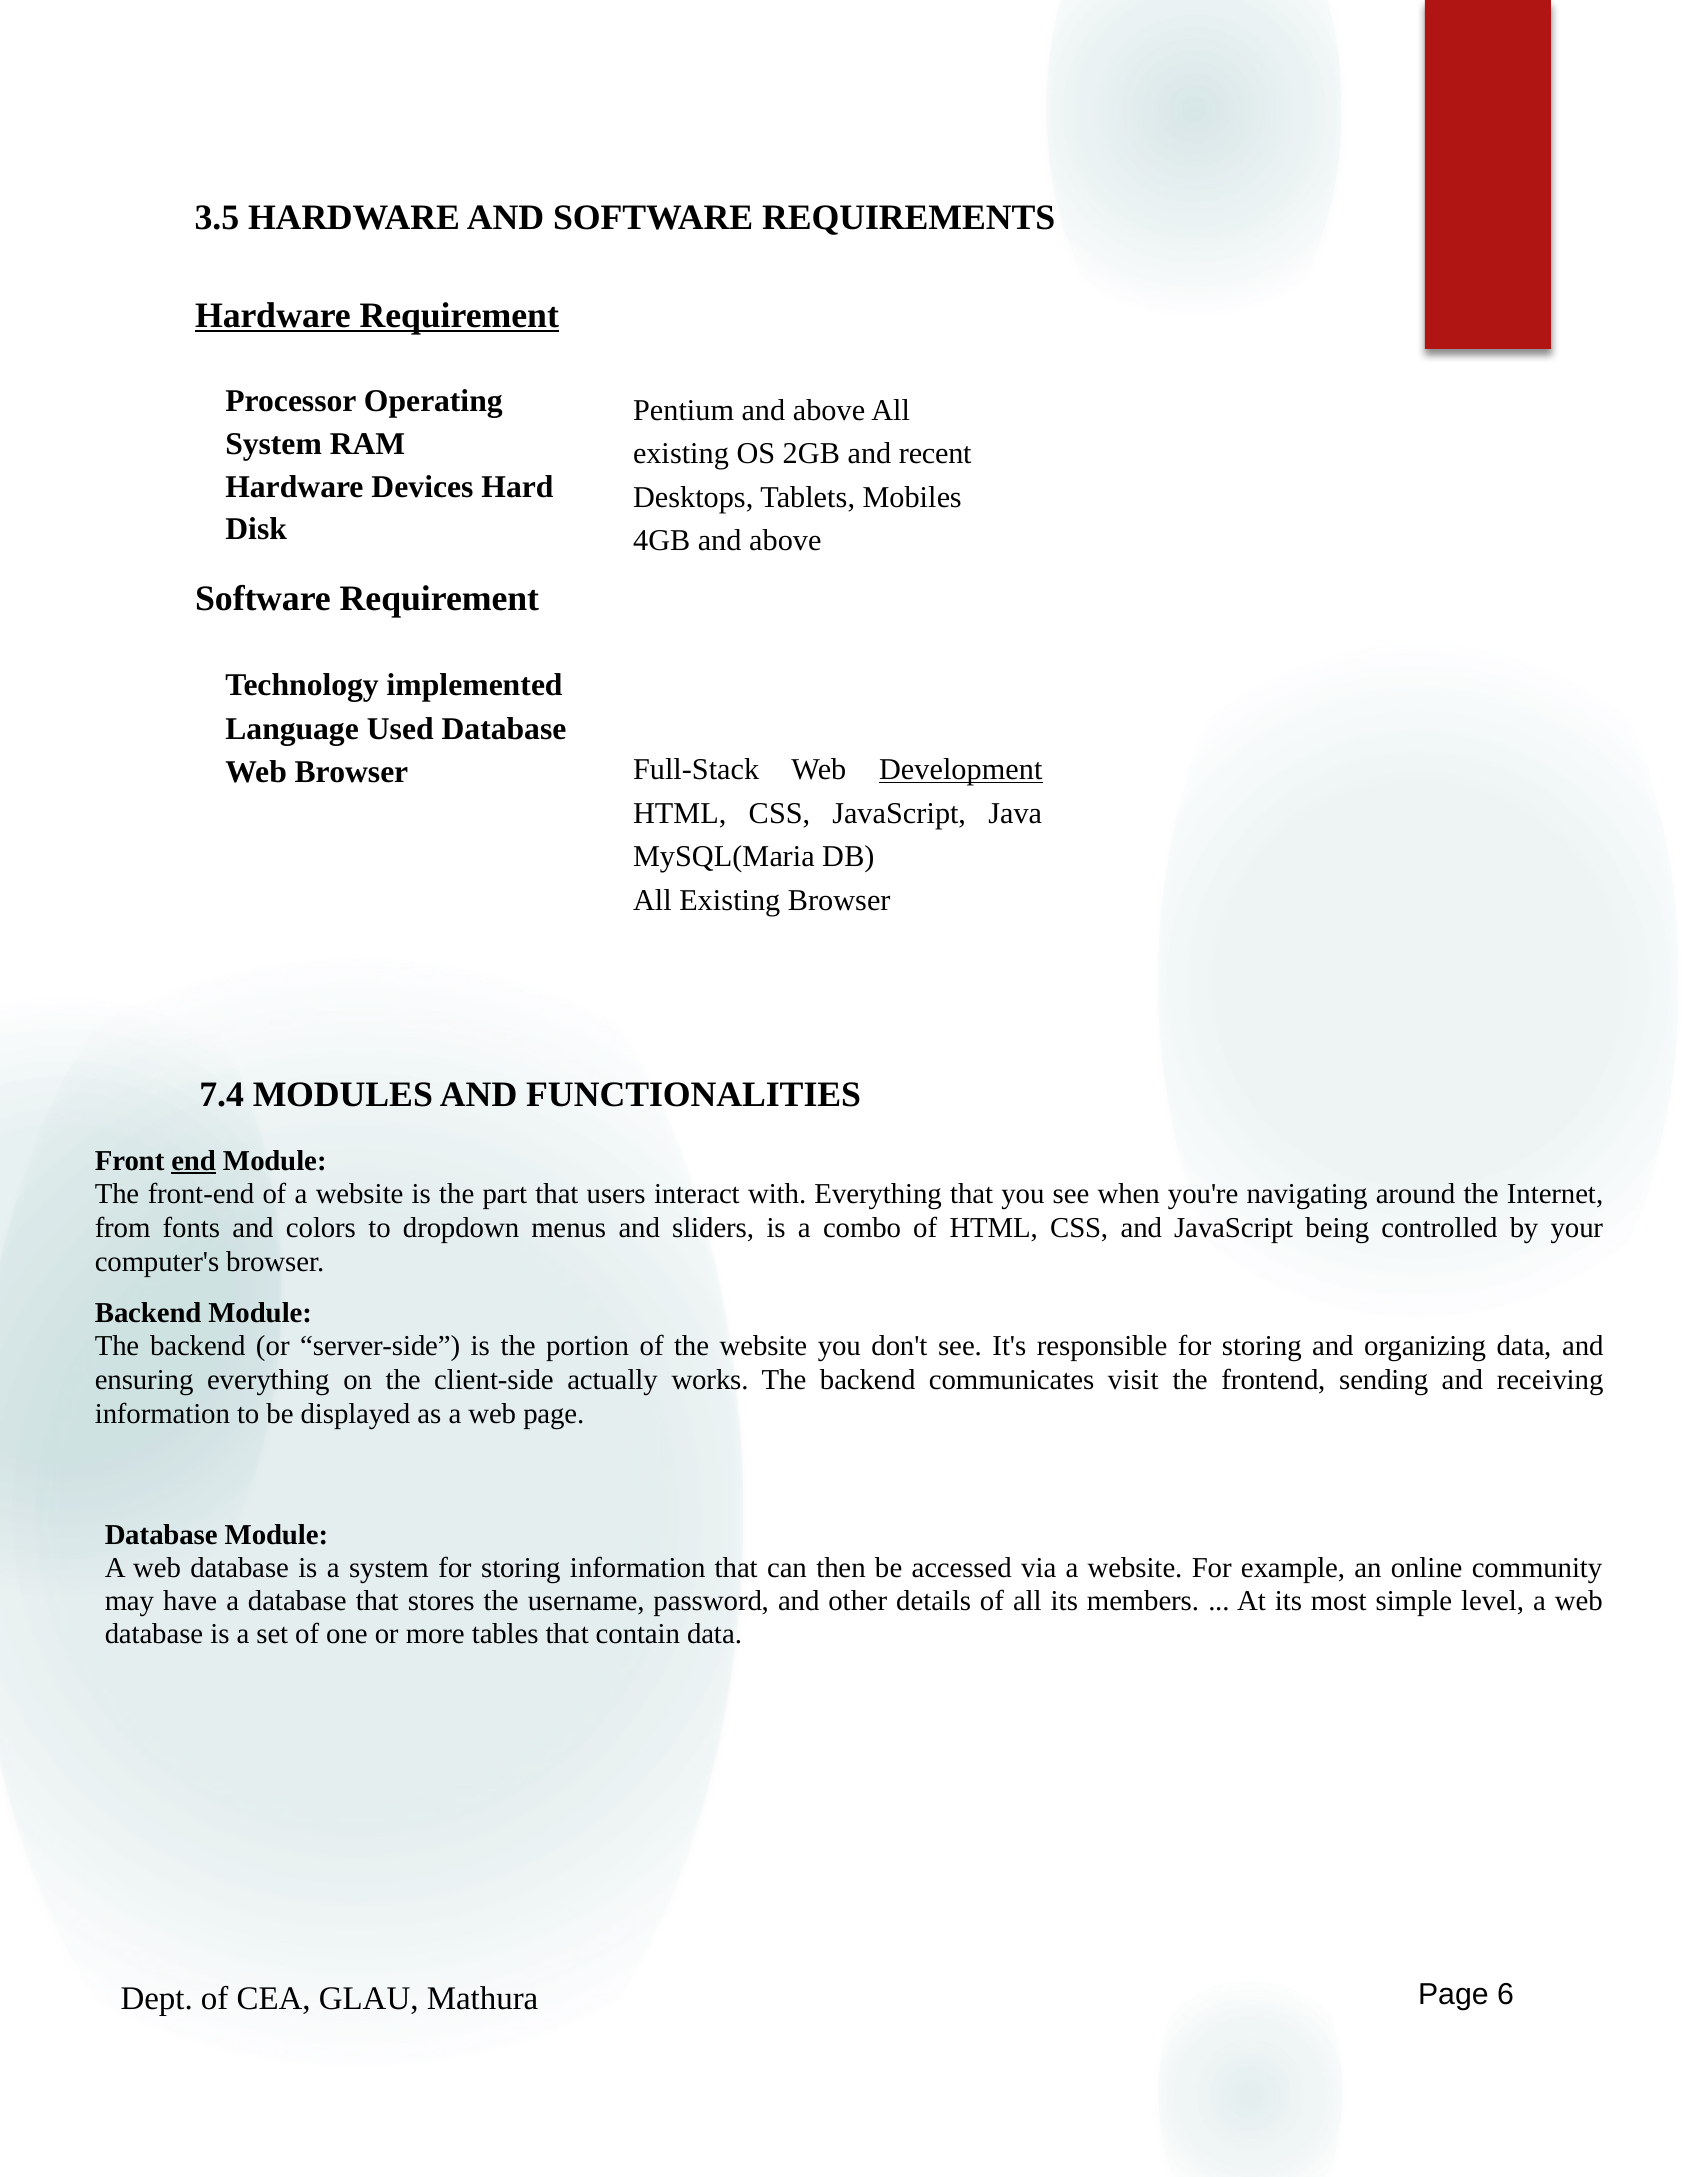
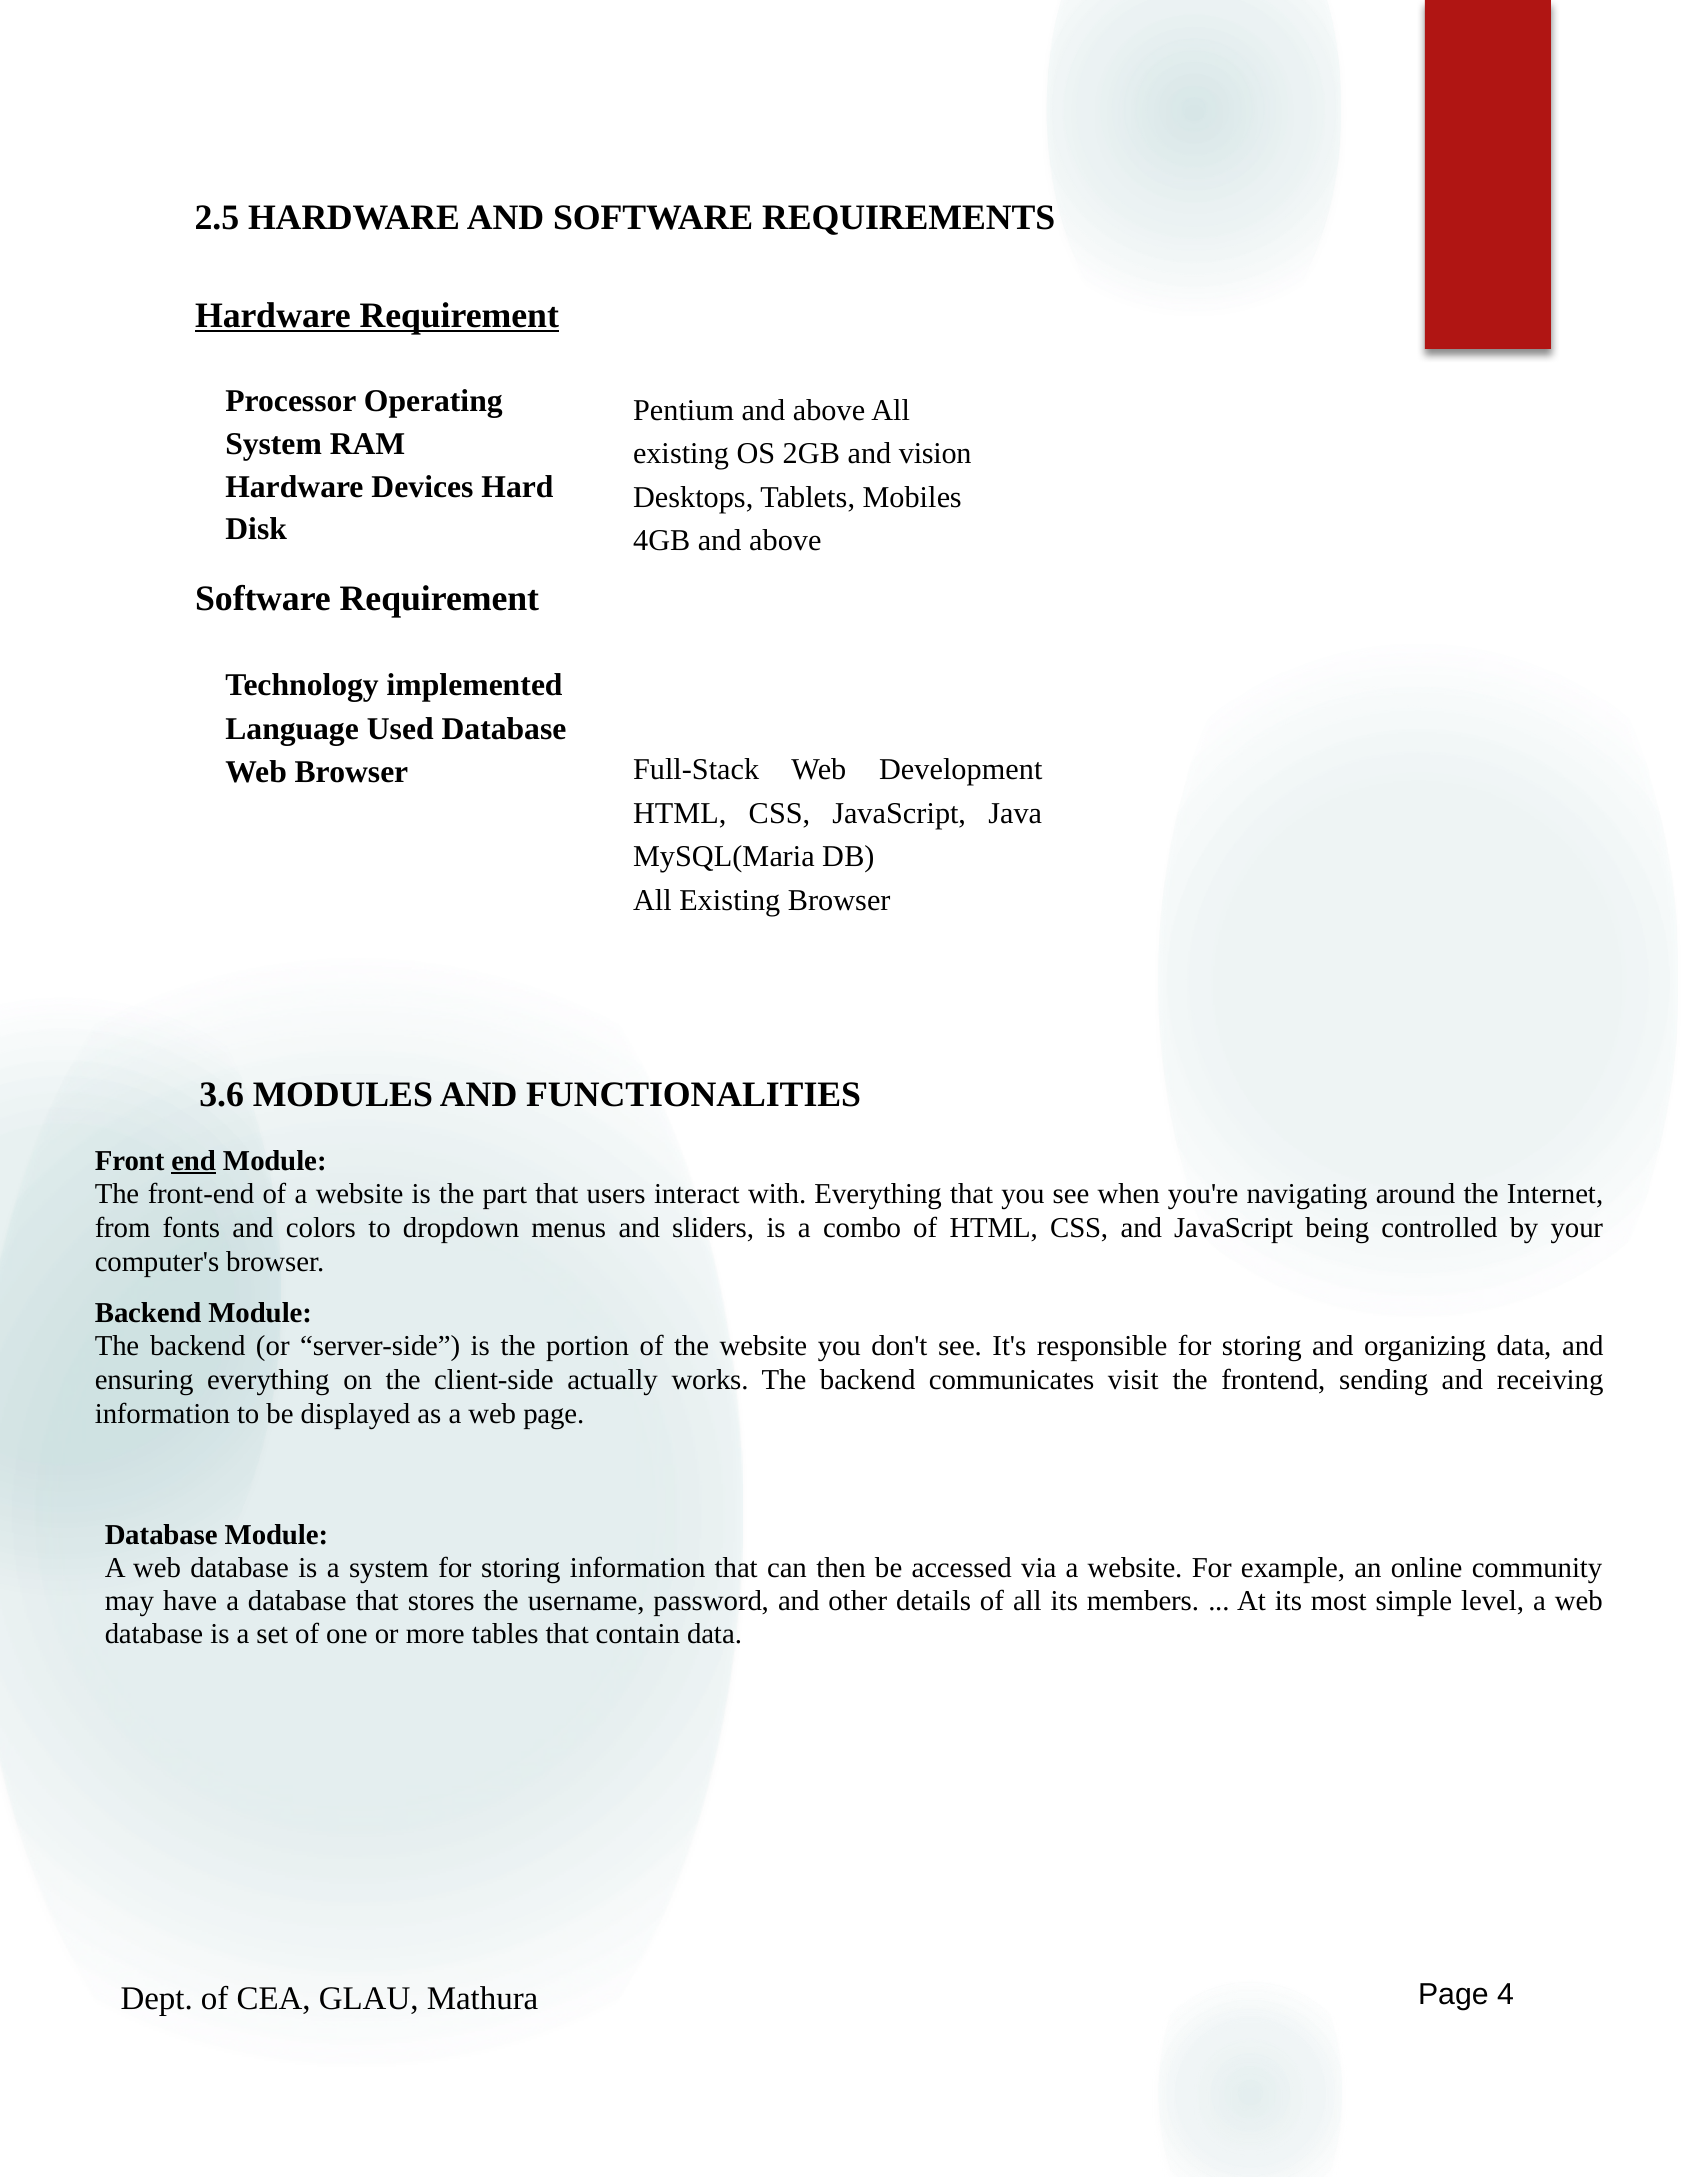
3.5: 3.5 -> 2.5 (217, 218)
recent: recent -> vision (935, 454)
Development underline: present -> none (961, 769)
7.4: 7.4 -> 3.6 (222, 1094)
6: 6 -> 4 (1506, 1994)
